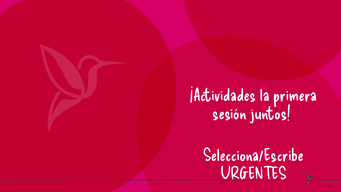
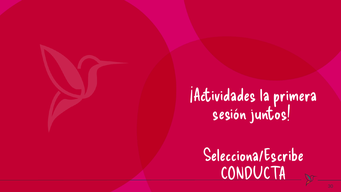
URGENTES: URGENTES -> CONDUCTA (253, 174)
